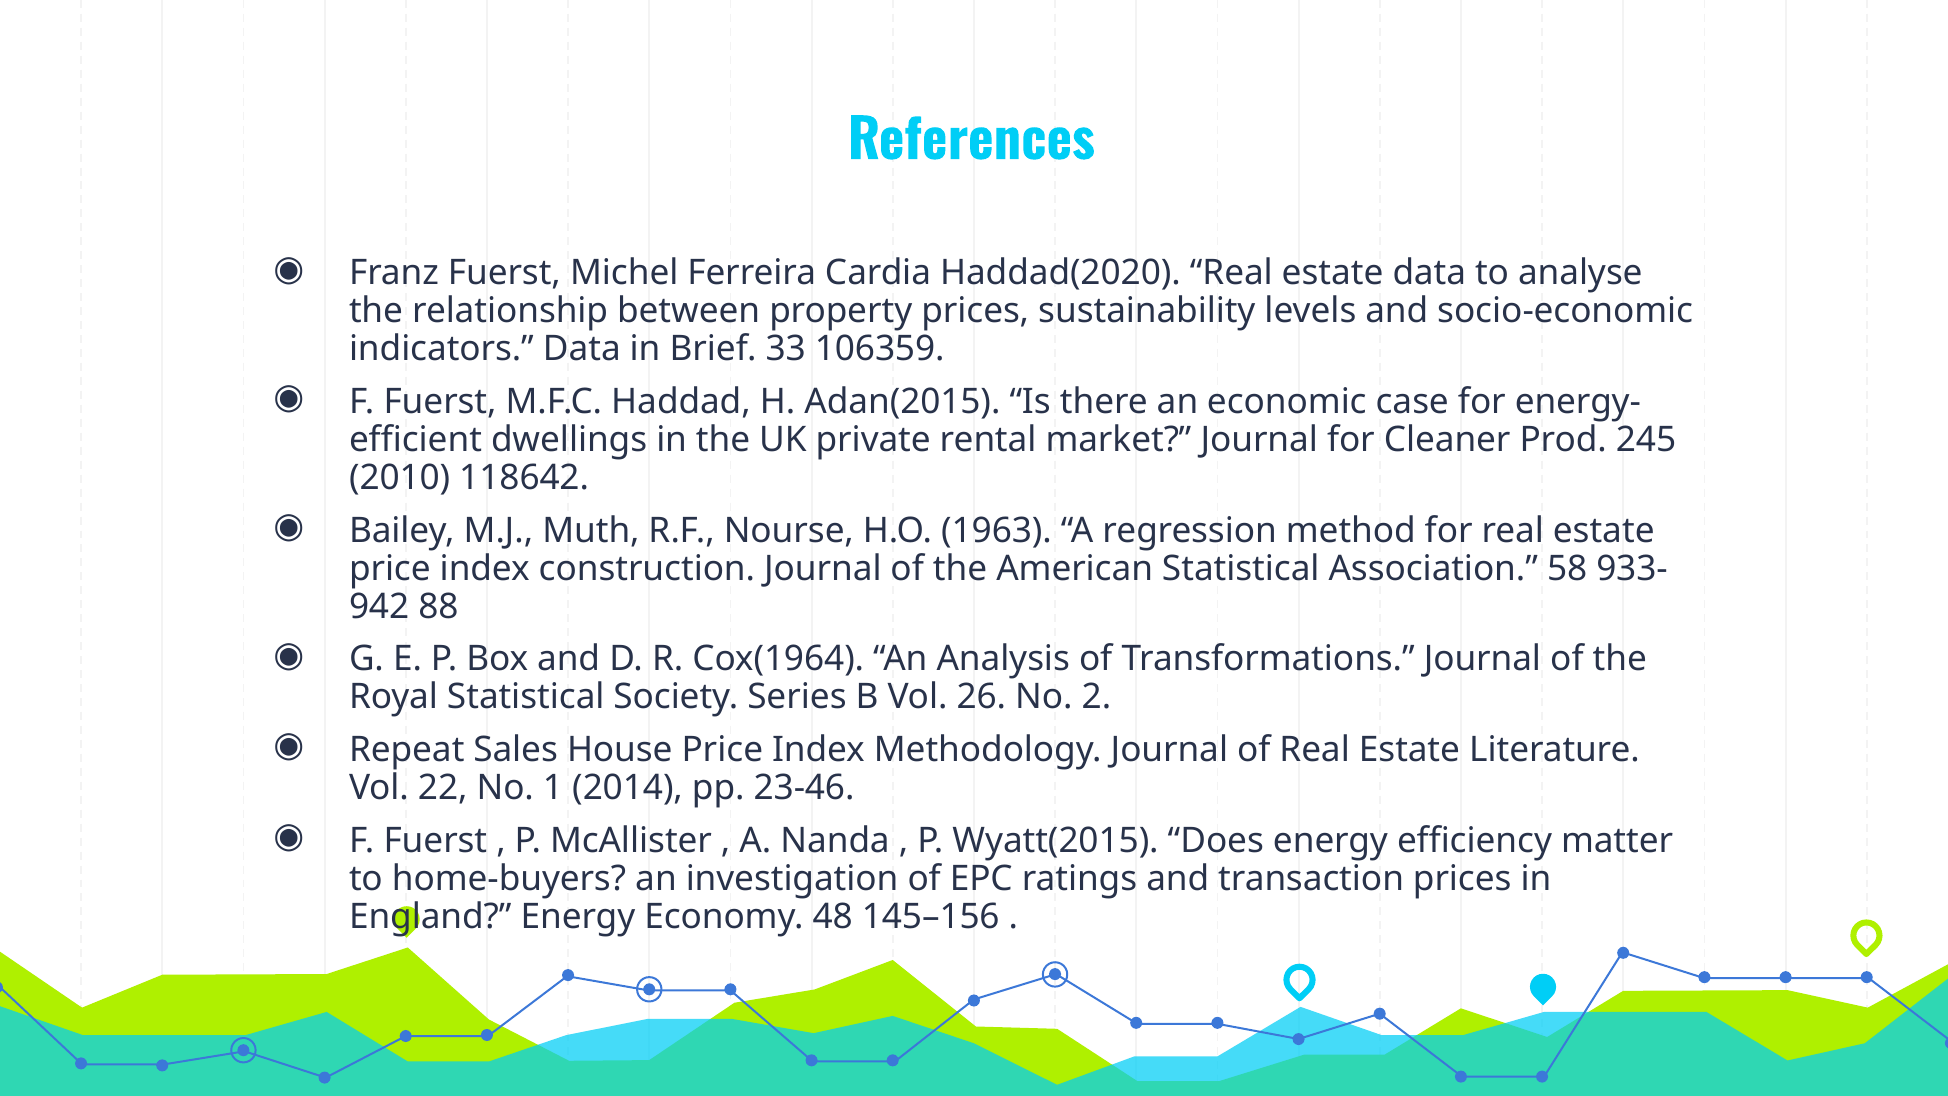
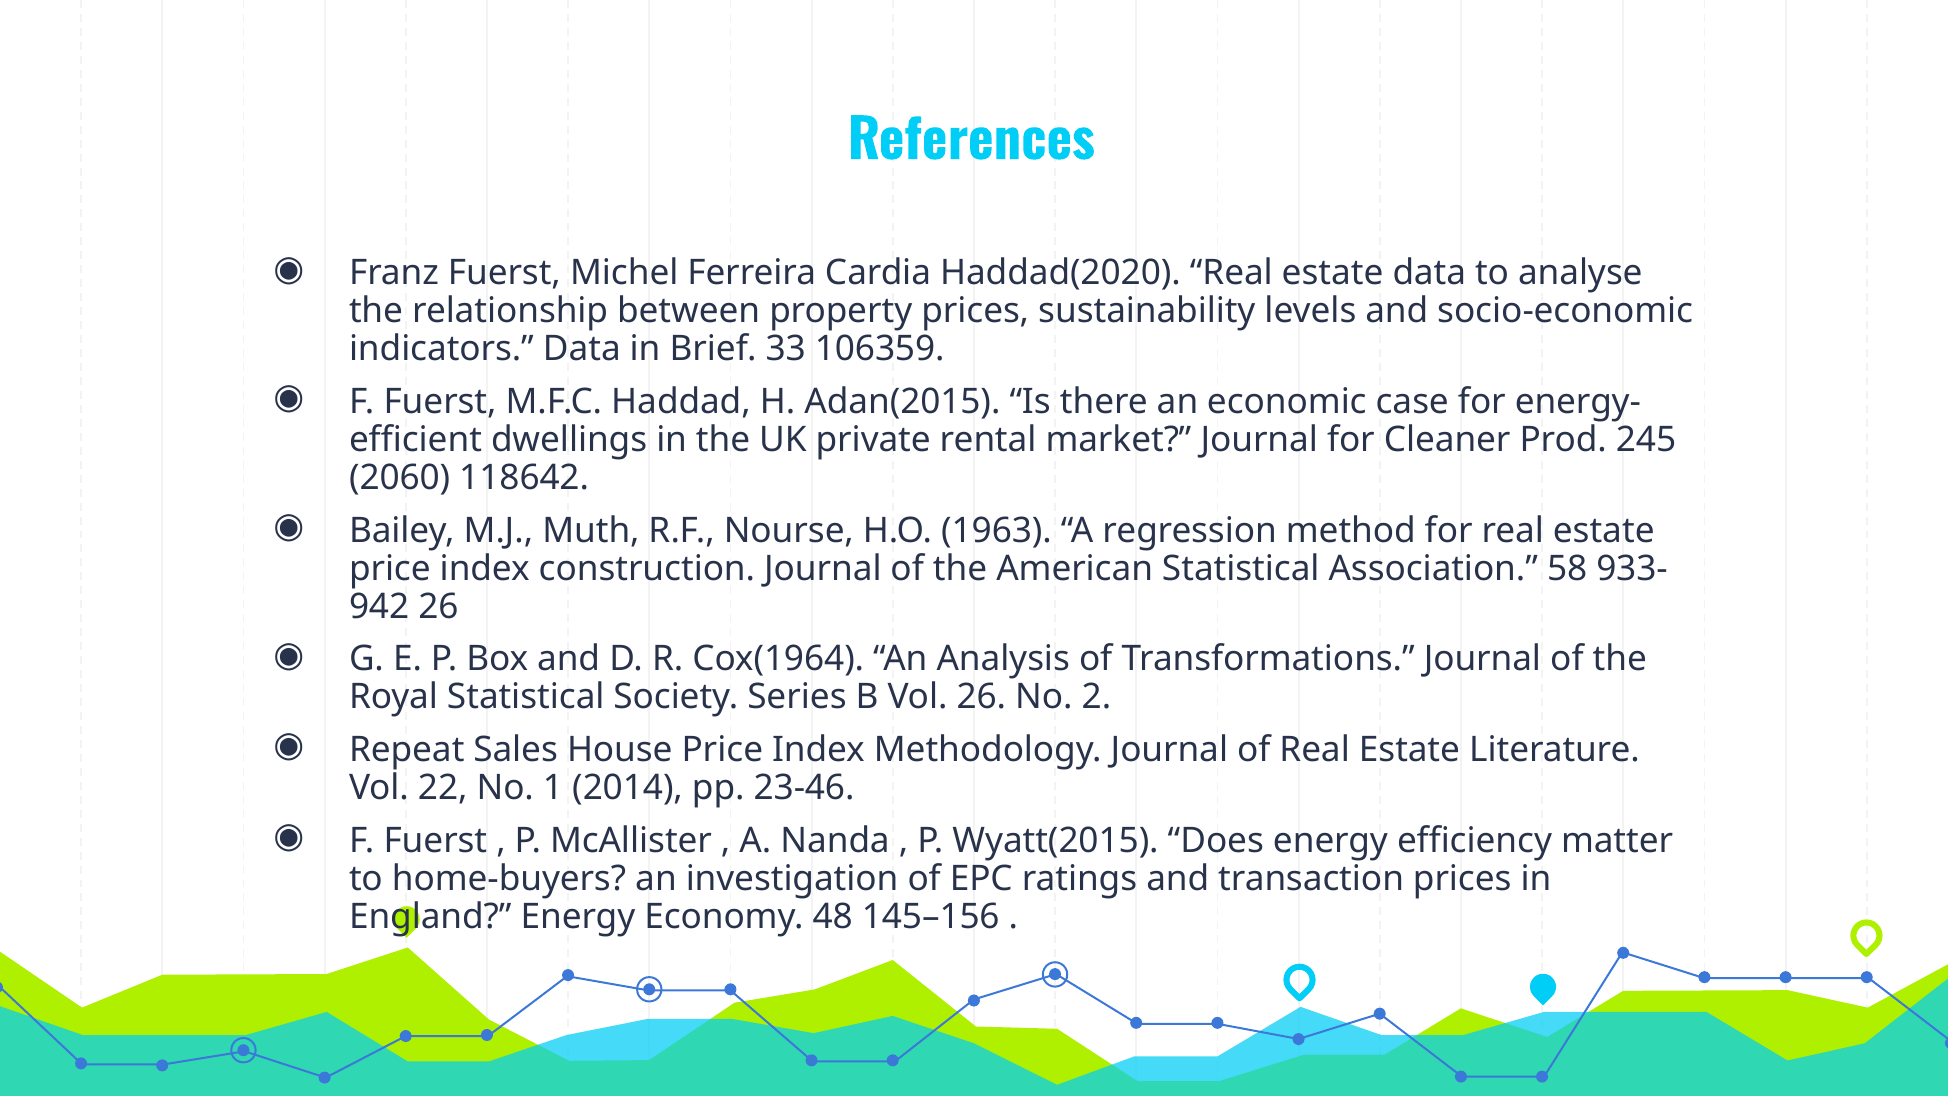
2010: 2010 -> 2060 (400, 478)
88: 88 -> 26 (438, 606)
